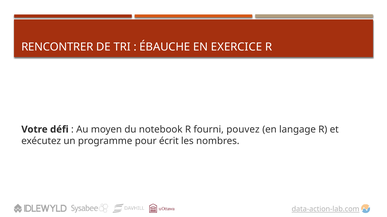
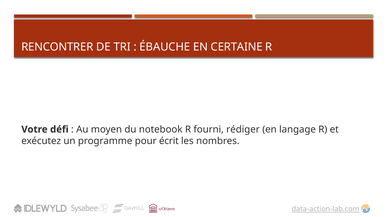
EXERCICE: EXERCICE -> CERTAINE (237, 47)
pouvez: pouvez -> rédiger (243, 130)
